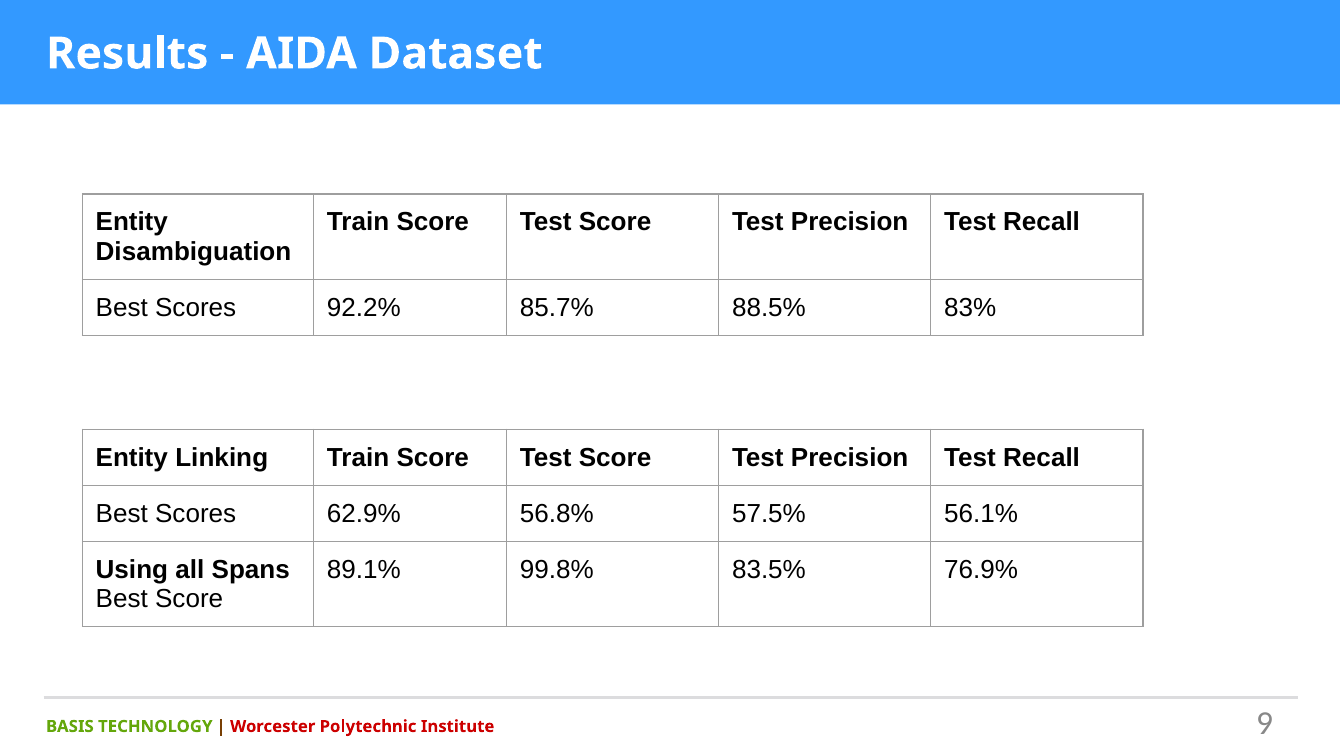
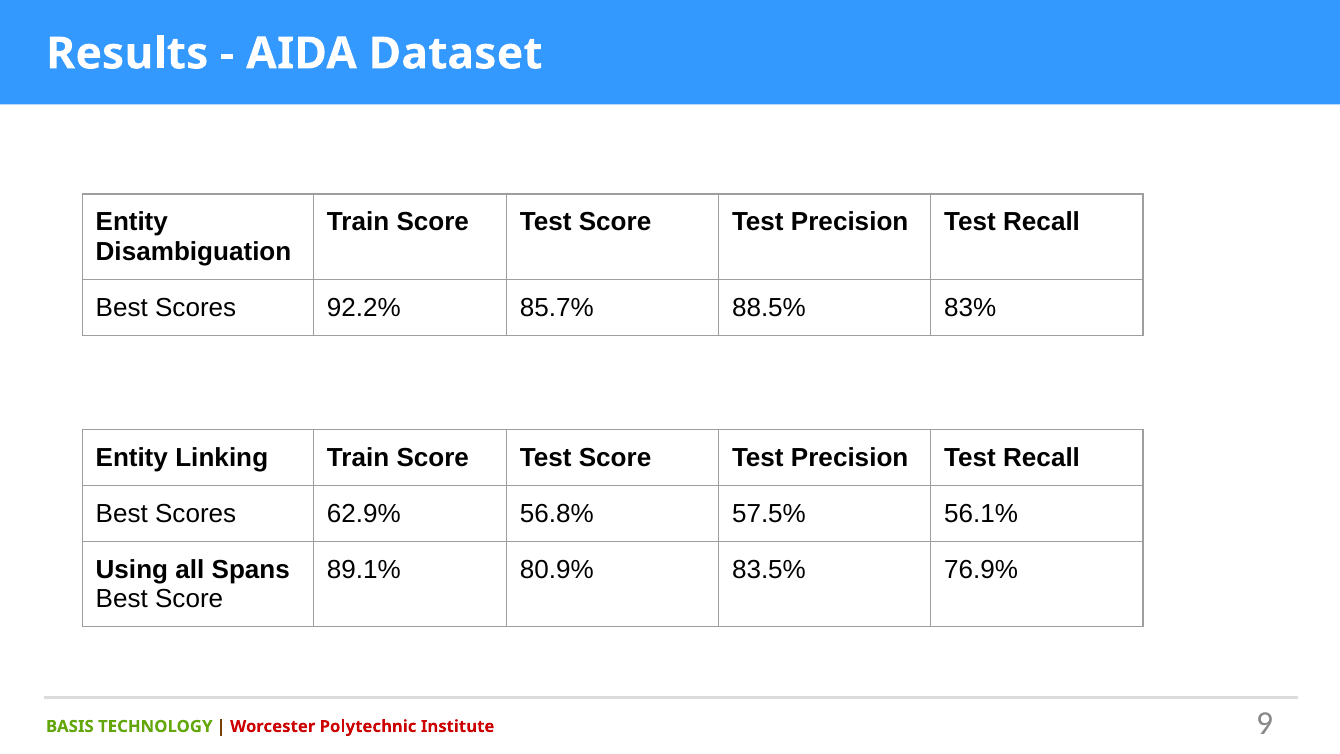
99.8%: 99.8% -> 80.9% (557, 570)
